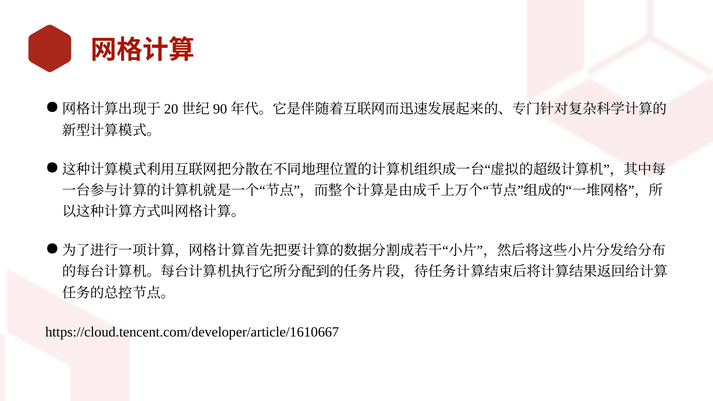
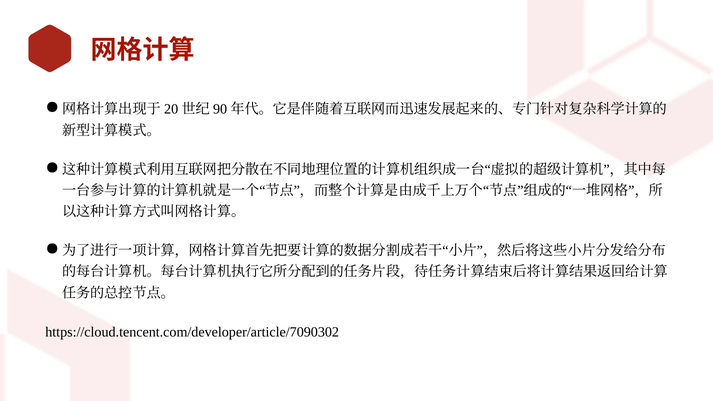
https://cloud.tencent.com/developer/article/1610667: https://cloud.tencent.com/developer/article/1610667 -> https://cloud.tencent.com/developer/article/7090302 (192, 332)
